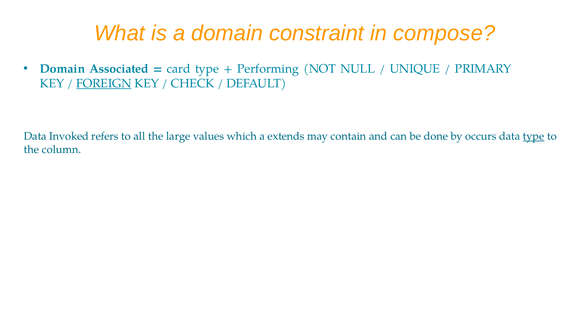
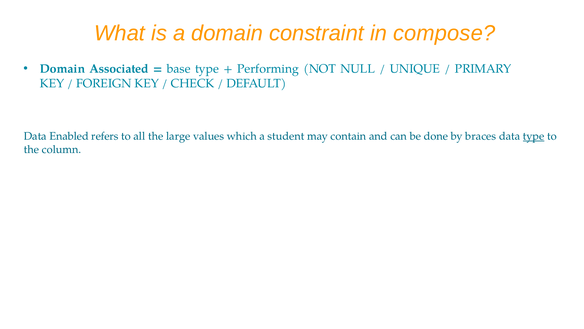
card: card -> base (179, 69)
FOREIGN underline: present -> none (104, 83)
Invoked: Invoked -> Enabled (69, 136)
extends: extends -> student (286, 136)
occurs: occurs -> braces (481, 136)
